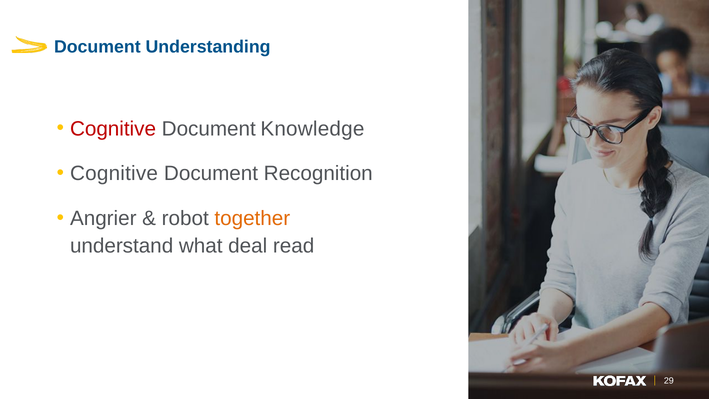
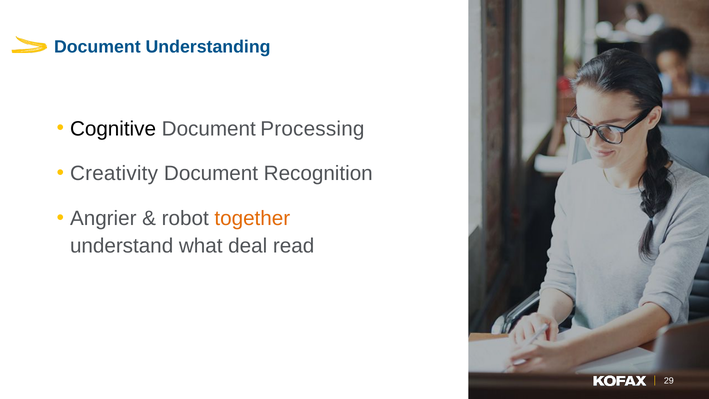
Cognitive colour: red -> black (113, 129)
Knowledge: Knowledge -> Processing (312, 129)
Cognitive: Cognitive -> Creativity (114, 174)
